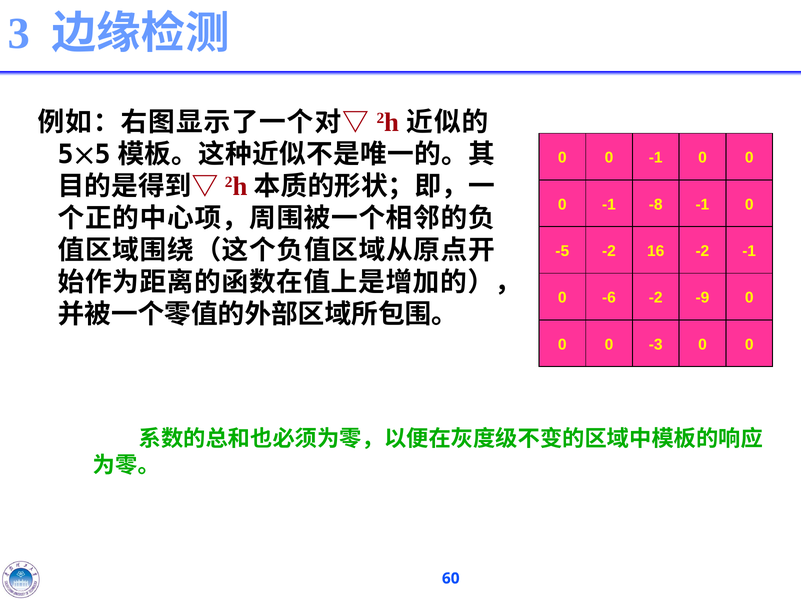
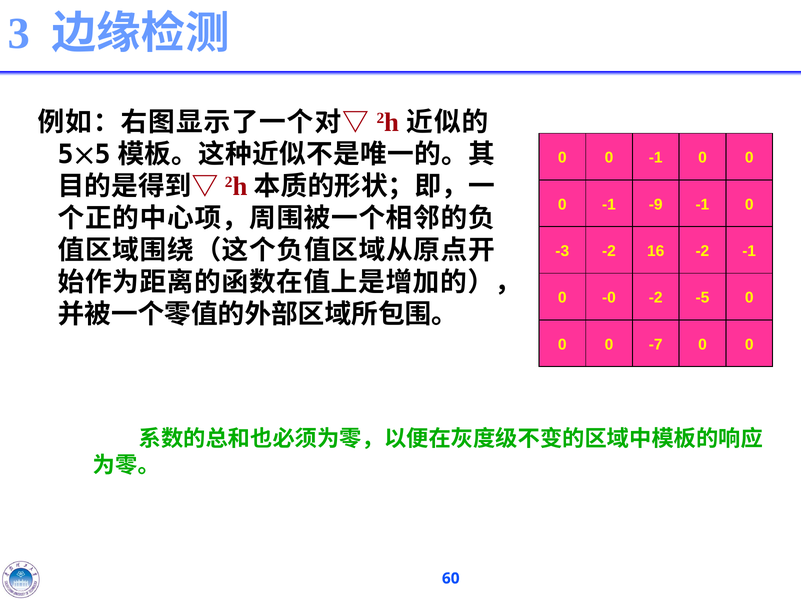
-8: -8 -> -9 (656, 205)
-5: -5 -> -3 (562, 251)
-6: -6 -> -0 (609, 298)
-9: -9 -> -5 (702, 298)
-3: -3 -> -7 (656, 345)
